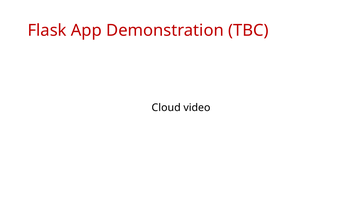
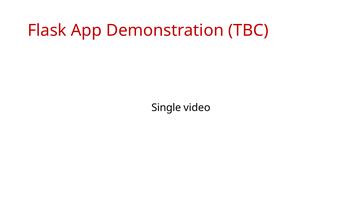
Cloud: Cloud -> Single (166, 108)
